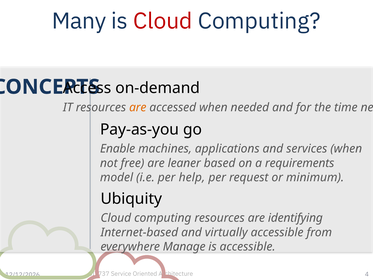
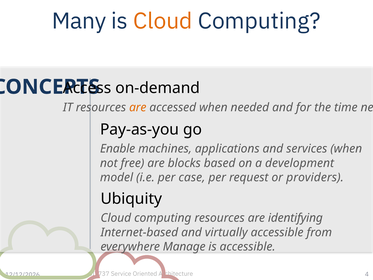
Cloud colour: red -> orange (163, 21)
leaner: leaner -> blocks (184, 163)
requirements: requirements -> development (300, 163)
help: help -> case (192, 177)
minimum: minimum -> providers (315, 177)
